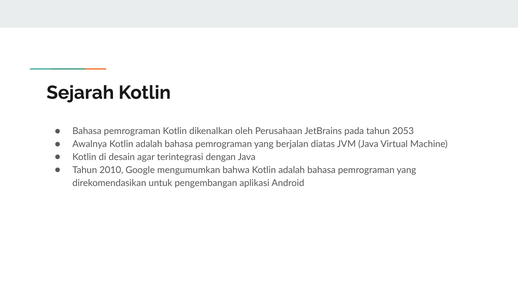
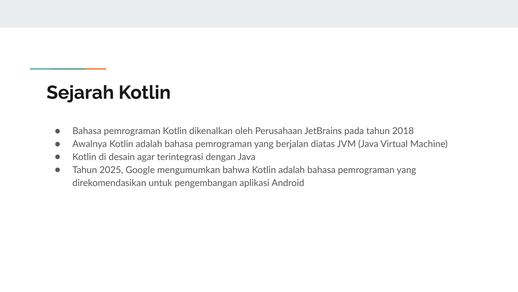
2053: 2053 -> 2018 (403, 131)
2010: 2010 -> 2025 (111, 170)
